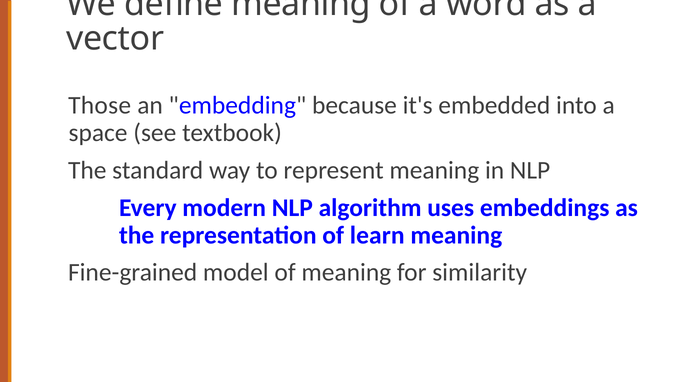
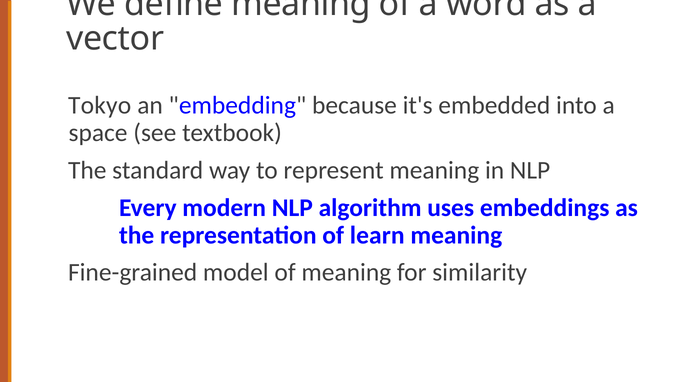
Those: Those -> Tokyo (100, 105)
